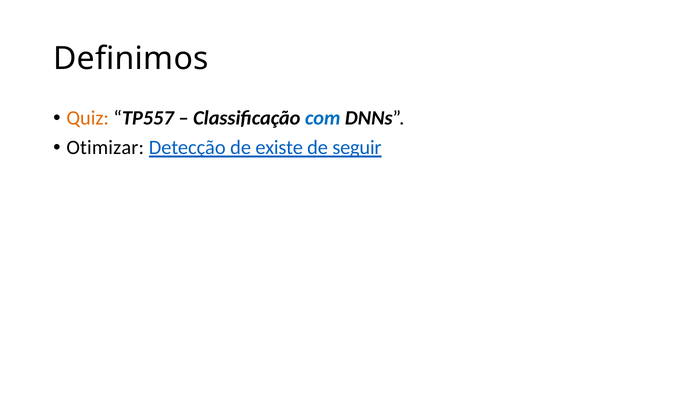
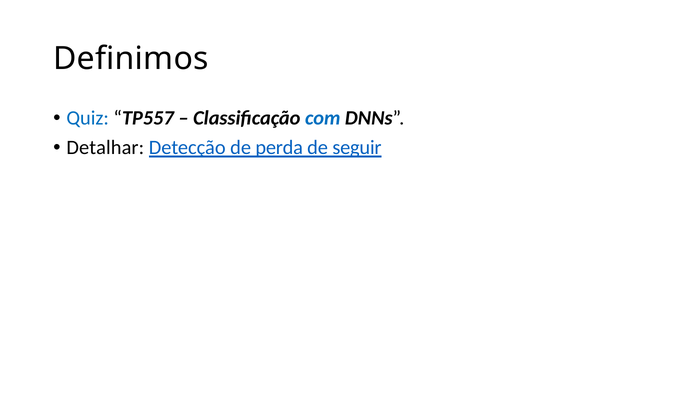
Quiz colour: orange -> blue (88, 118)
Otimizar: Otimizar -> Detalhar (105, 148)
existe: existe -> perda (279, 148)
